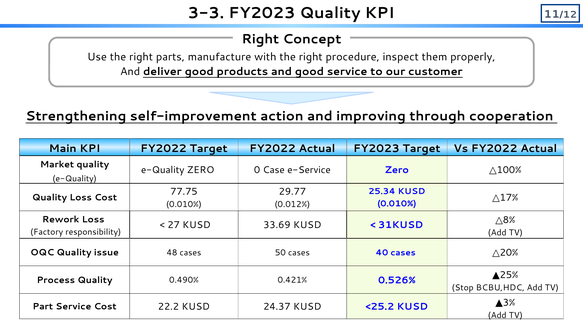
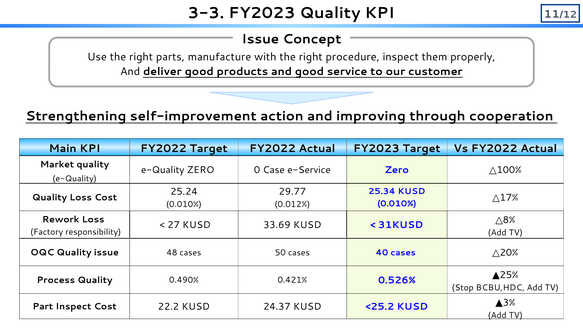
Right: Right -> Issue (260, 39)
77.75: 77.75 -> 25.24 (184, 191)
Part Service: Service -> Inspect (73, 307)
